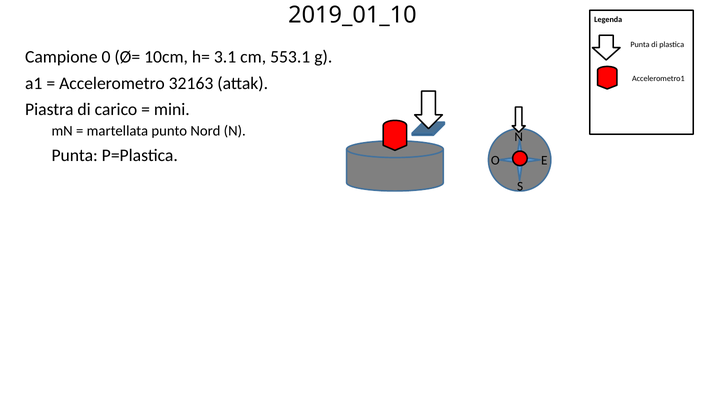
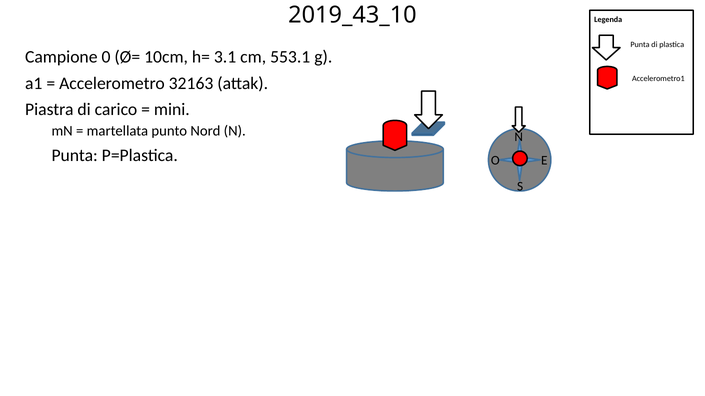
2019_01_10: 2019_01_10 -> 2019_43_10 (352, 15)
